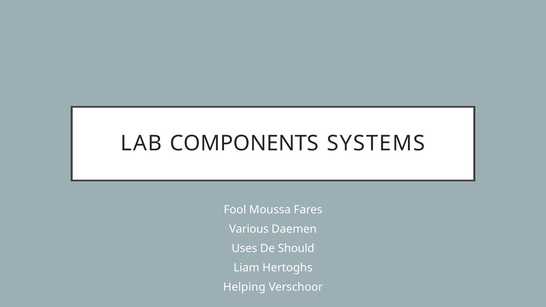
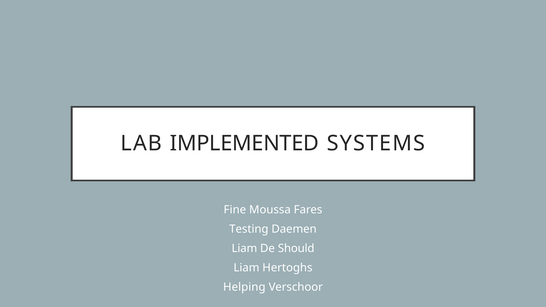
COMPONENTS: COMPONENTS -> IMPLEMENTED (244, 144)
Fool: Fool -> Fine (235, 210)
Various: Various -> Testing (249, 229)
Uses: Uses -> Liam (244, 248)
